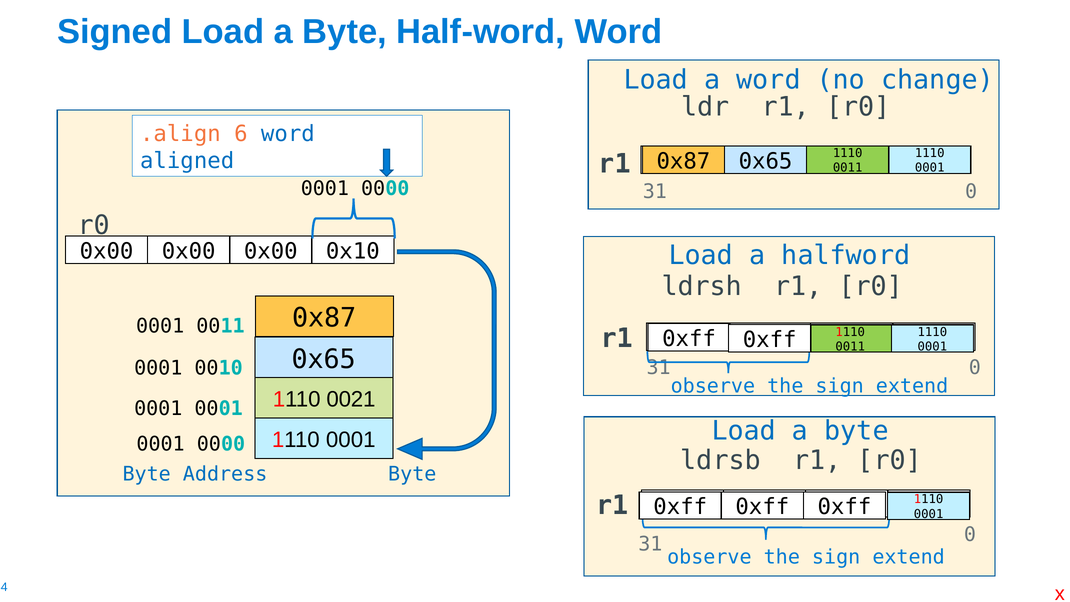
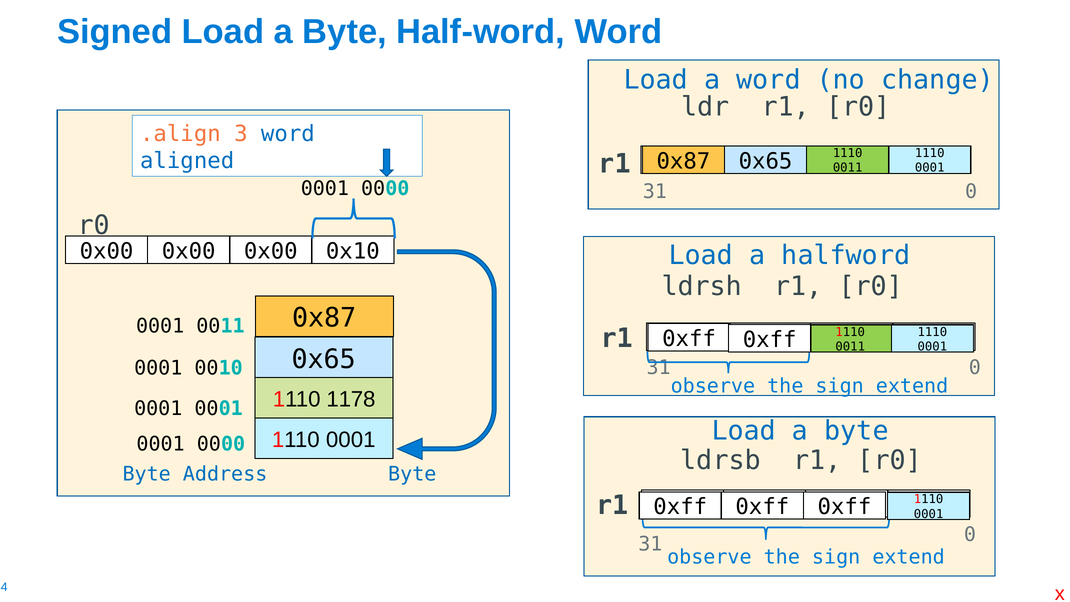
6: 6 -> 3 (241, 134)
0021: 0021 -> 1178 (351, 399)
